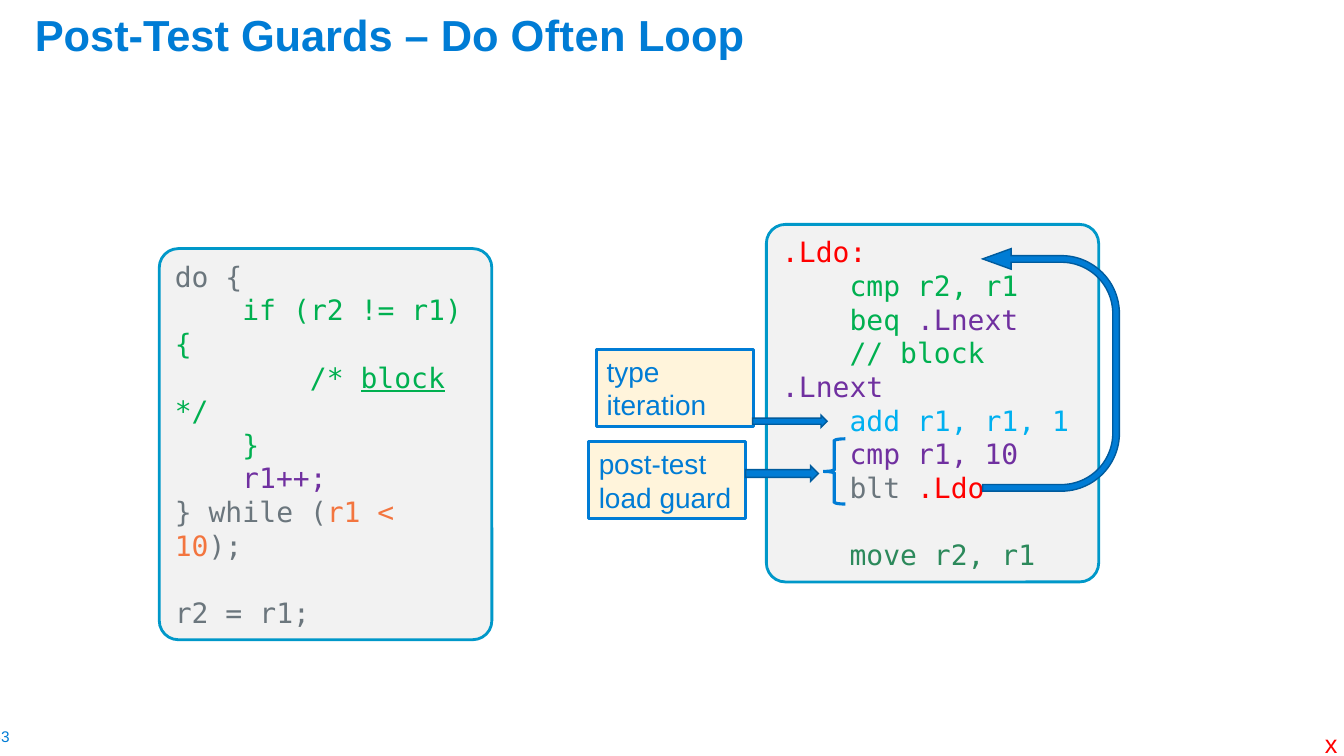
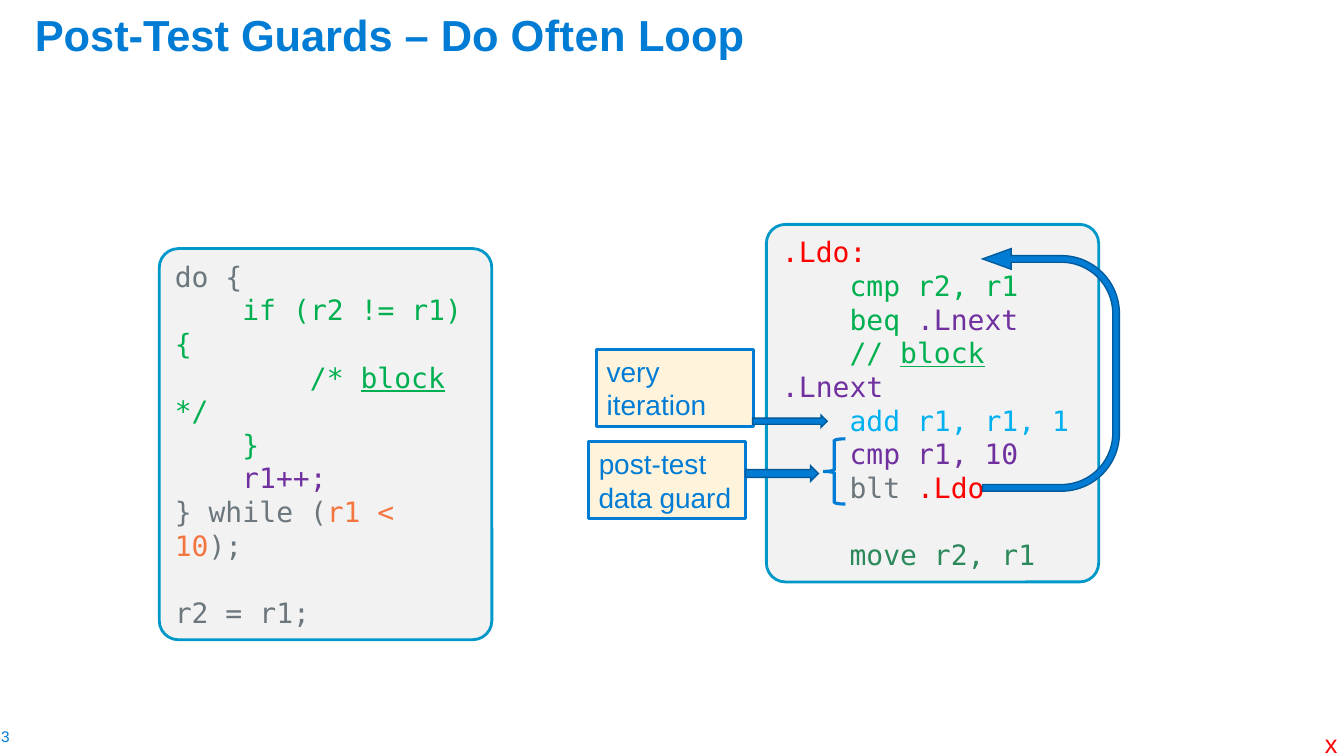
block underline: none -> present (942, 355)
type: type -> very (633, 373)
load: load -> data (625, 499)
